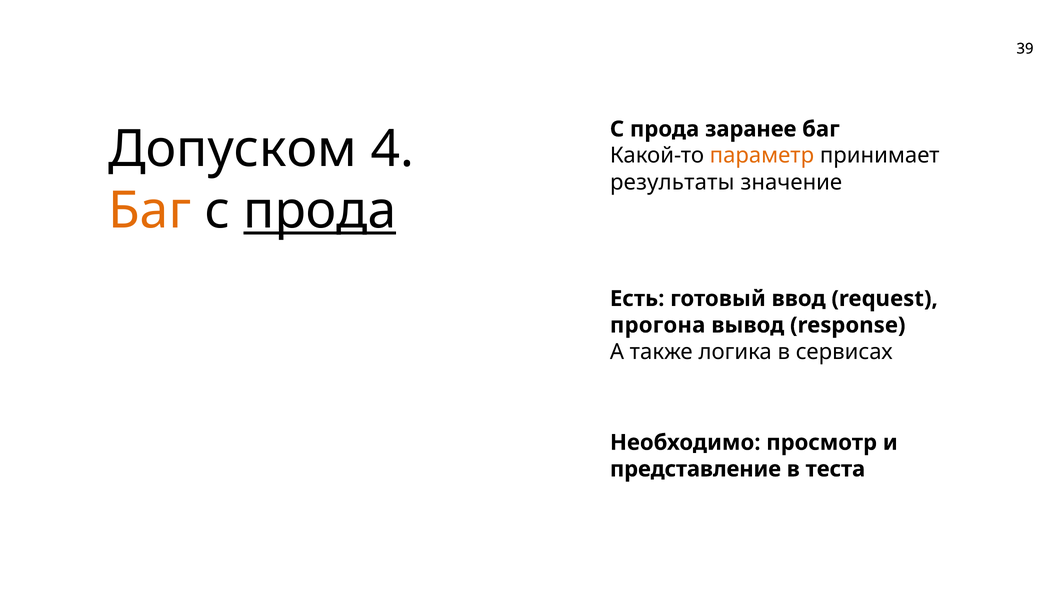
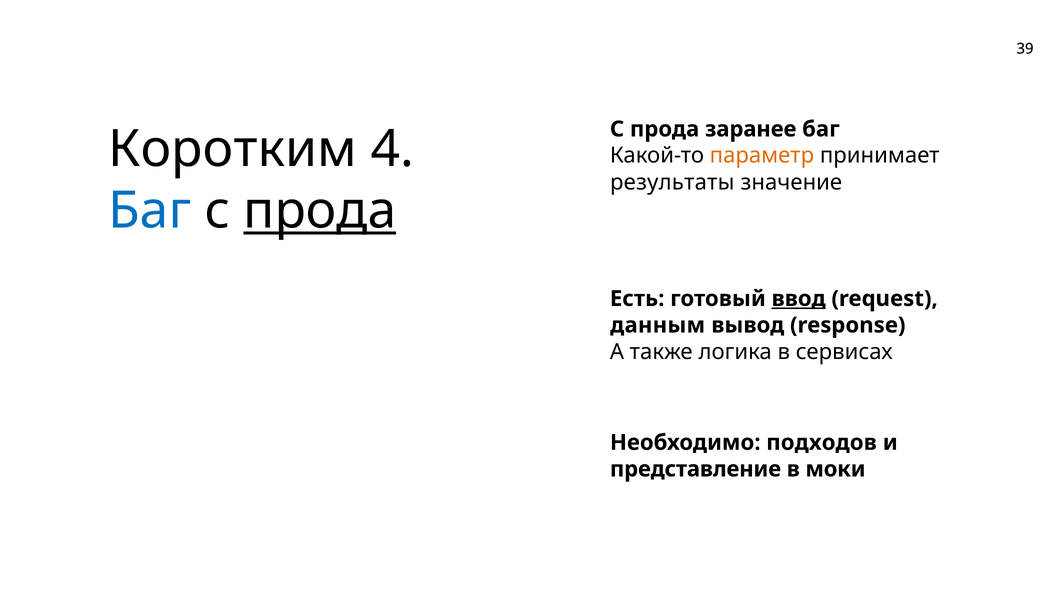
Допуском: Допуском -> Коротким (233, 149)
Баг colour: orange -> blue (150, 211)
ввод underline: none -> present (799, 299)
прогона: прогона -> данным (658, 325)
просмотр: просмотр -> подходов (822, 443)
теста: теста -> моки (835, 469)
